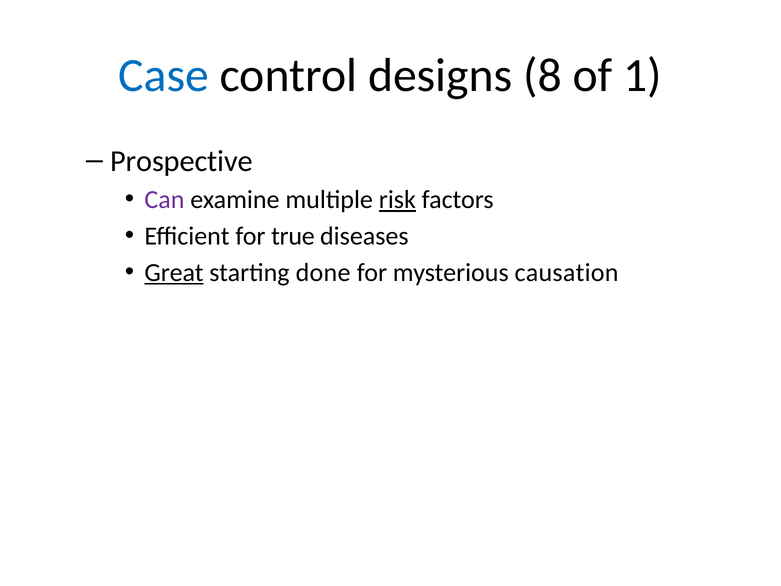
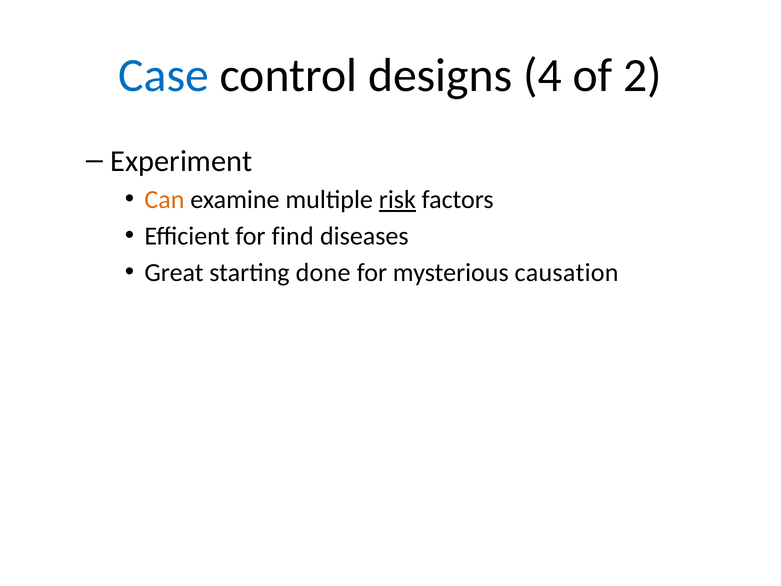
8: 8 -> 4 (543, 76)
1: 1 -> 2 (643, 76)
Prospective: Prospective -> Experiment (181, 161)
Can colour: purple -> orange (164, 200)
true: true -> find (293, 236)
Great underline: present -> none (174, 273)
